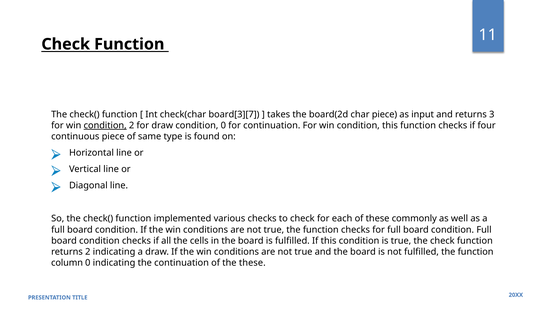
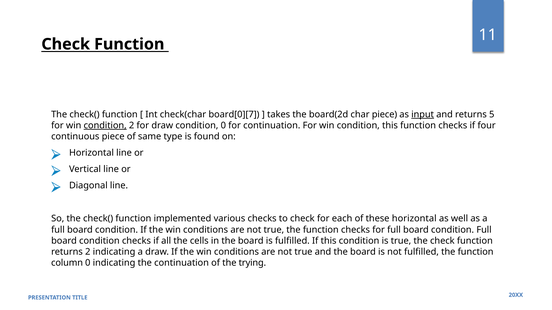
board[3][7: board[3][7 -> board[0][7 (234, 114)
input underline: none -> present (423, 114)
3: 3 -> 5 (492, 114)
these commonly: commonly -> horizontal (414, 219)
the these: these -> trying (252, 263)
